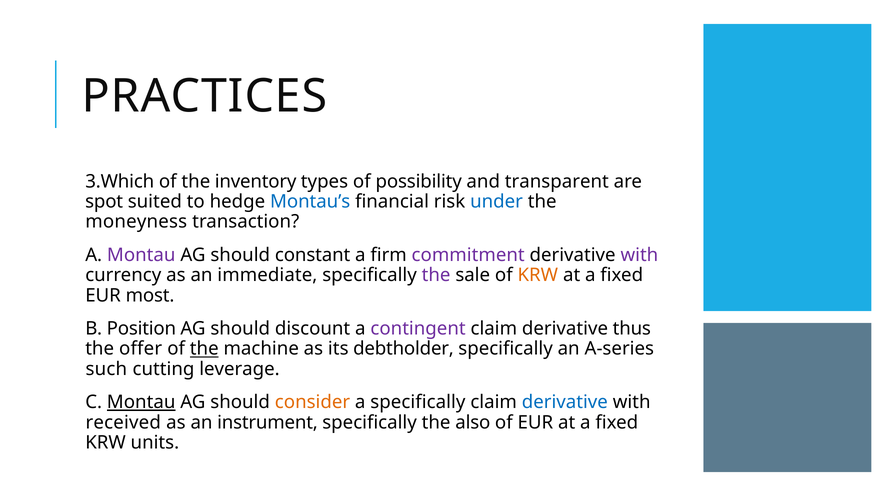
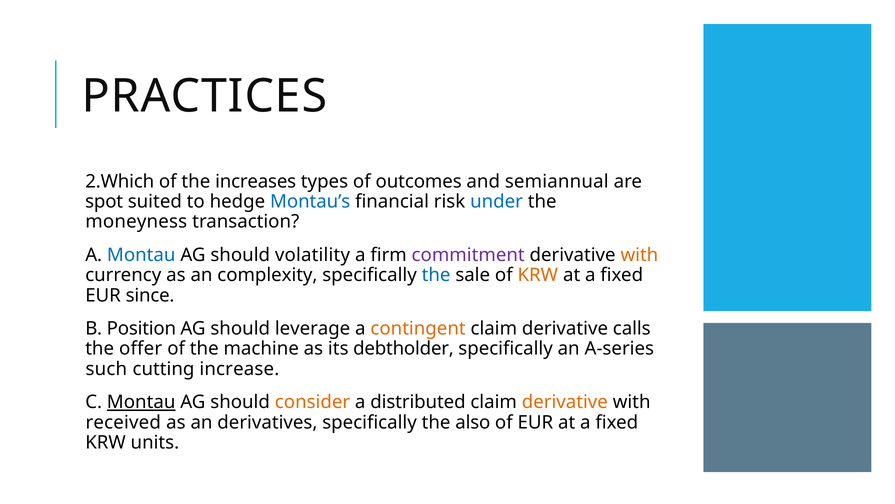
3.Which: 3.Which -> 2.Which (120, 181)
inventory: inventory -> increases (256, 181)
possibility: possibility -> outcomes (419, 181)
transparent: transparent -> semiannual (557, 181)
Montau colour: purple -> blue (141, 255)
constant: constant -> volatility (312, 255)
with colour: purple -> orange (639, 255)
immediate: immediate -> complexity (267, 275)
the colour: purple -> blue (436, 275)
most: most -> since (150, 295)
discount: discount -> leverage (313, 328)
contingent colour: purple -> orange (418, 328)
thus: thus -> calls (632, 328)
the underline: present -> none (204, 348)
leverage: leverage -> increase (239, 369)
a specifically: specifically -> distributed (418, 402)
derivative colour: blue -> orange (565, 402)
instrument: instrument -> derivatives (267, 422)
